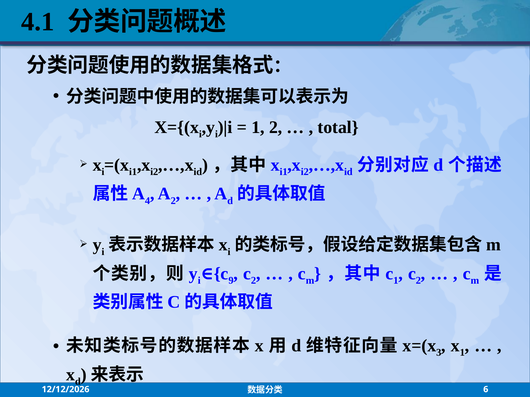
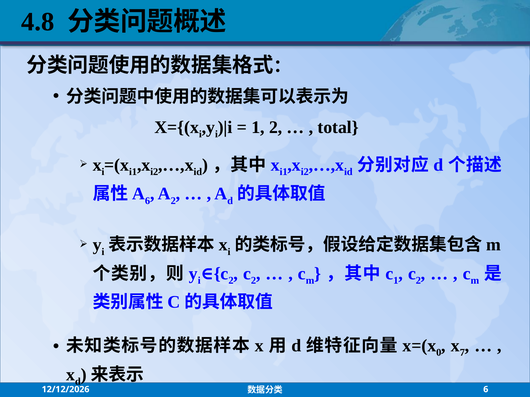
4.1: 4.1 -> 4.8 (38, 22)
4: 4 -> 6 (148, 201)
9: 9 -> 2 (231, 281)
3: 3 -> 0 (439, 353)
1: 1 -> 7 (462, 353)
